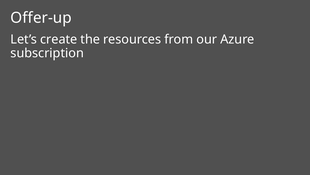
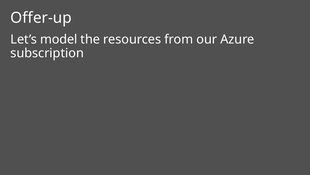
create: create -> model (59, 39)
